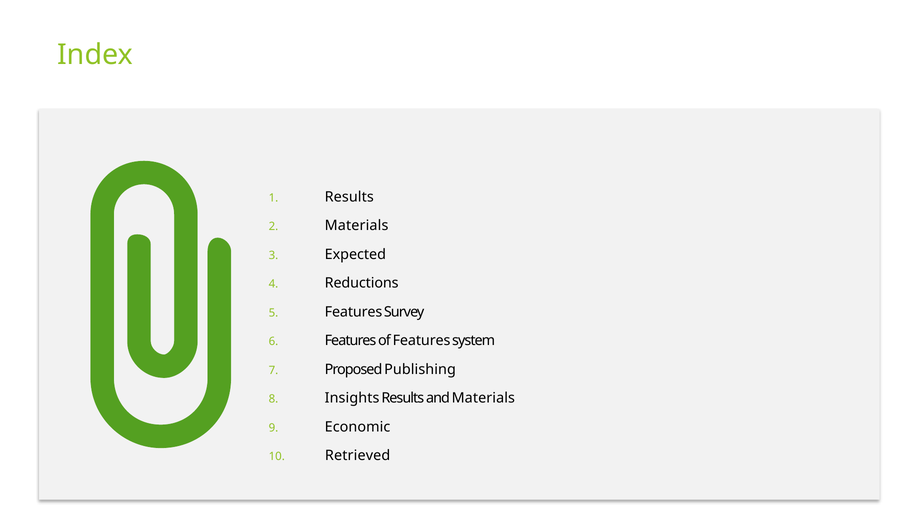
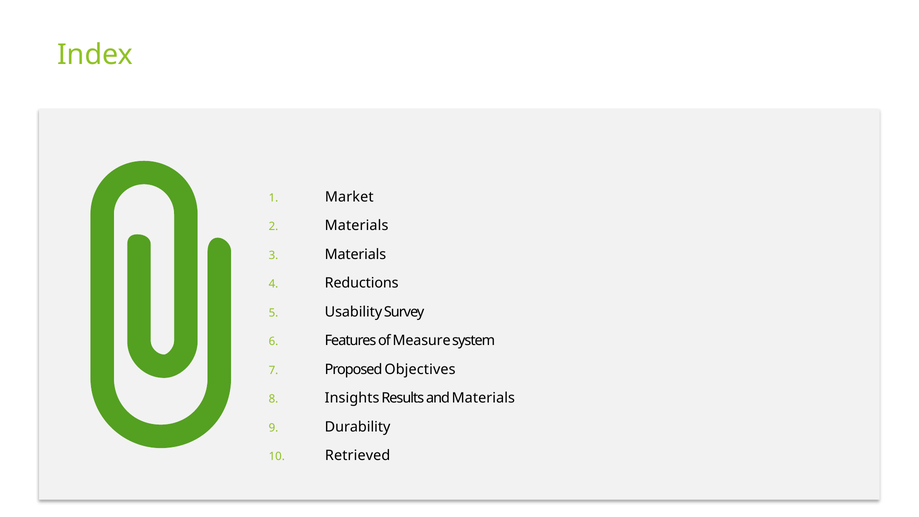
Results: Results -> Market (349, 197)
Expected: Expected -> Materials (355, 254)
Features: Features -> Usability (353, 312)
of Features: Features -> Measure (422, 341)
Publishing: Publishing -> Objectives (420, 369)
Economic: Economic -> Durability (358, 427)
